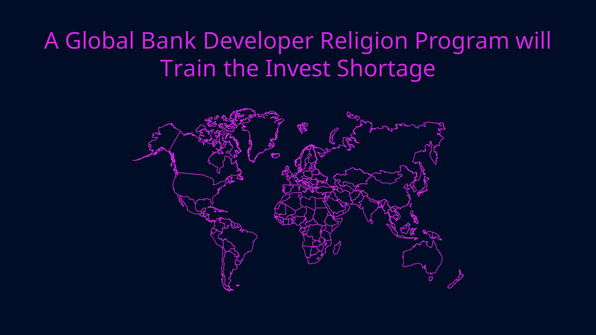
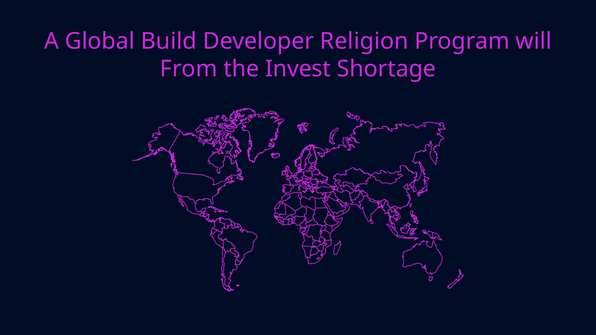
Bank: Bank -> Build (169, 41)
Train: Train -> From (189, 69)
